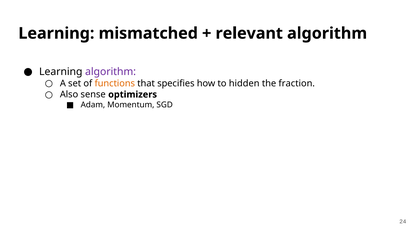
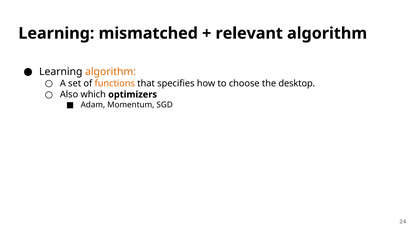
algorithm colour: purple -> orange (111, 72)
hidden: hidden -> choose (244, 83)
fraction: fraction -> desktop (297, 83)
sense: sense -> which (93, 94)
